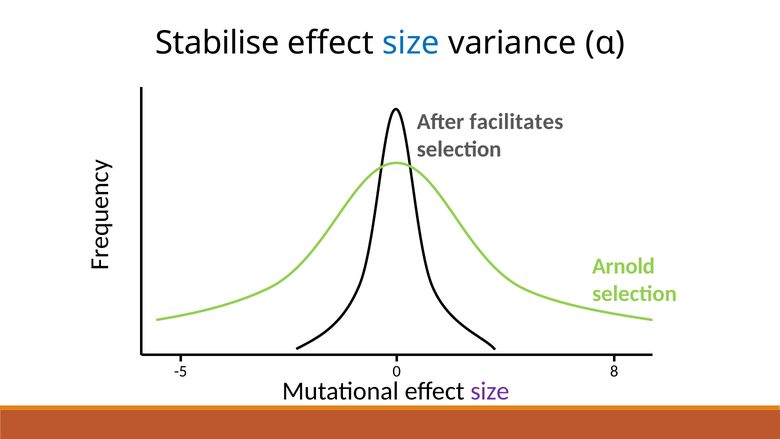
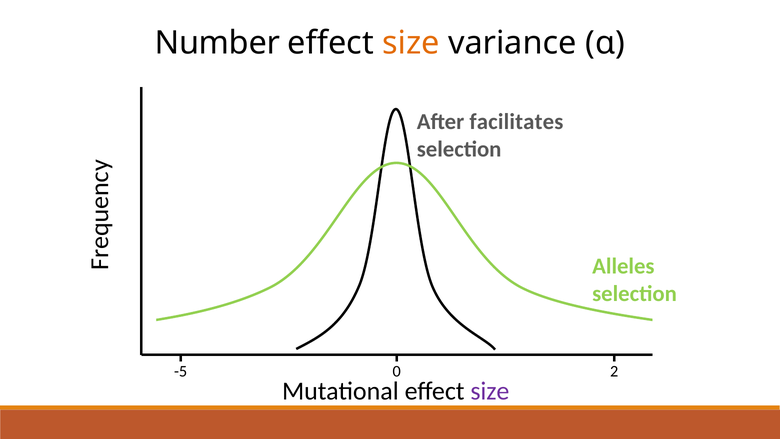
Stabilise: Stabilise -> Number (217, 43)
size colour: blue -> orange (411, 43)
Arnold: Arnold -> Alleles (623, 266)
8: 8 -> 2 (614, 371)
